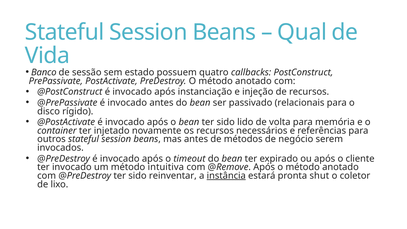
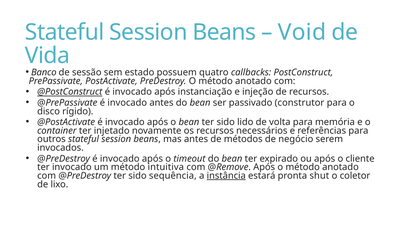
Qual: Qual -> Void (302, 32)
@PostConstruct underline: none -> present (70, 92)
relacionais: relacionais -> construtor (300, 103)
reinventar: reinventar -> sequência (173, 176)
